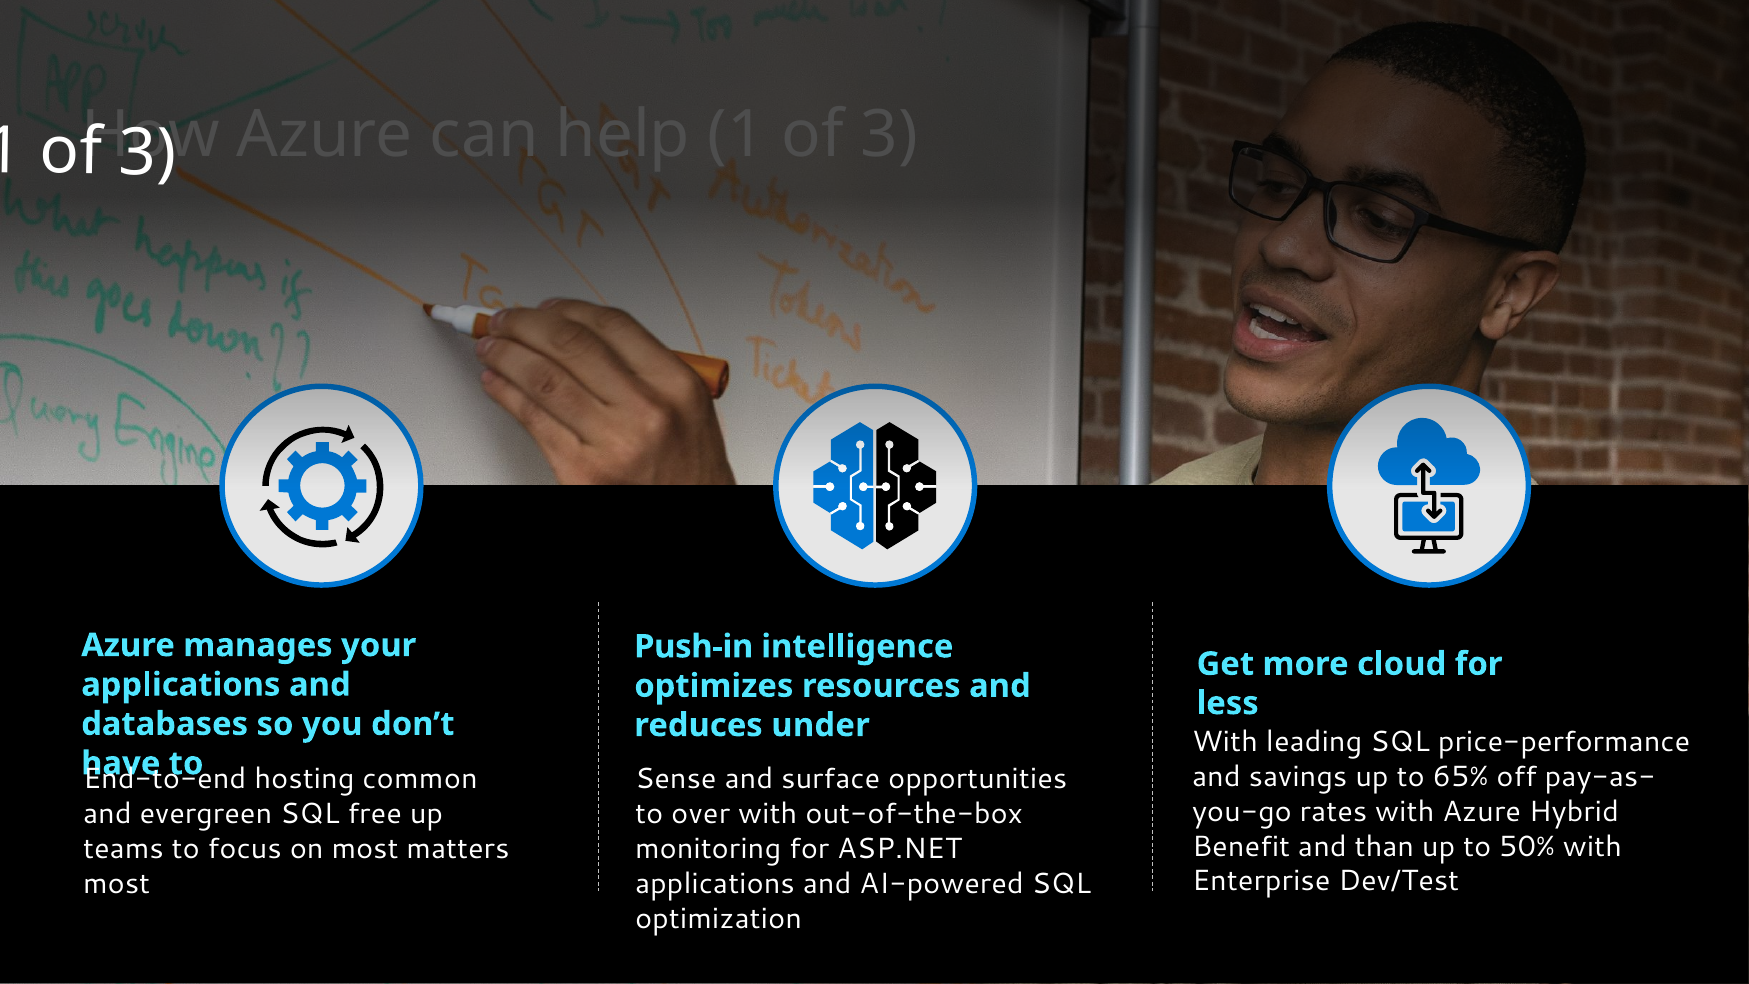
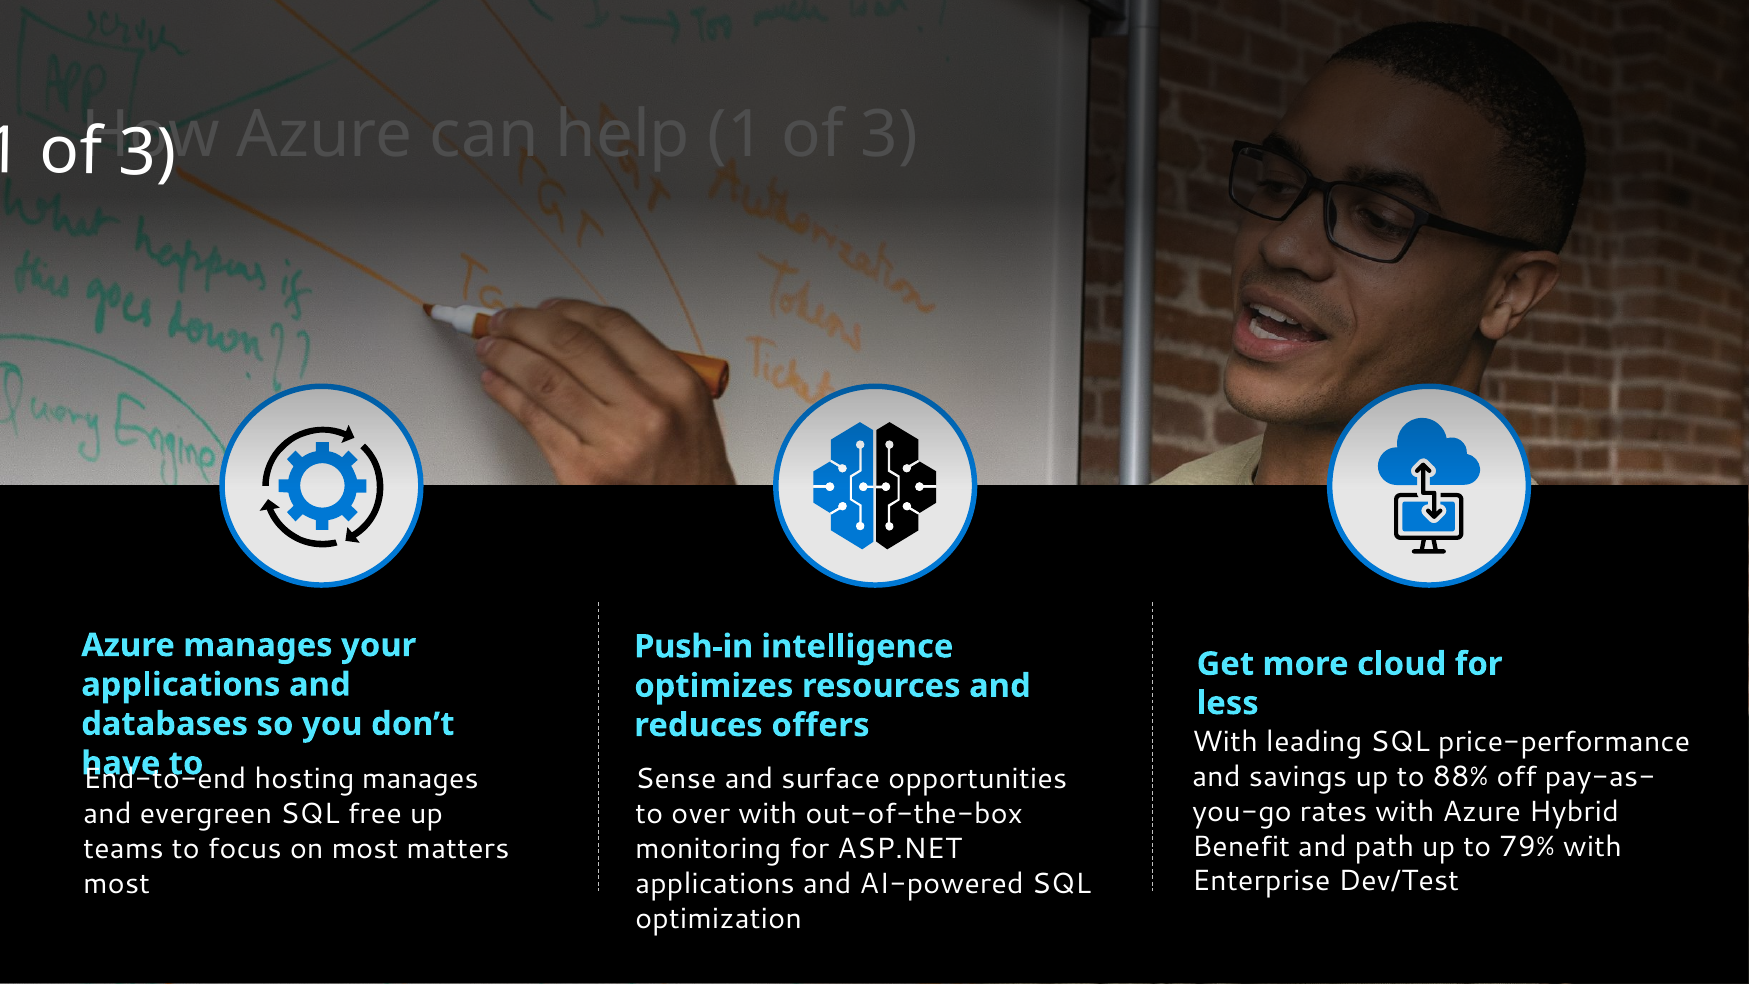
under: under -> offers (821, 725)
65%: 65% -> 88% (1461, 776)
hosting common: common -> manages (420, 778)
than: than -> path (1384, 846)
50%: 50% -> 79% (1527, 846)
